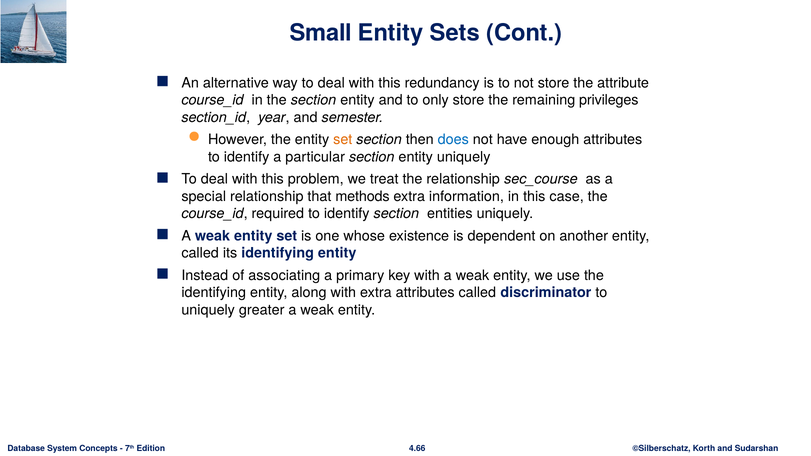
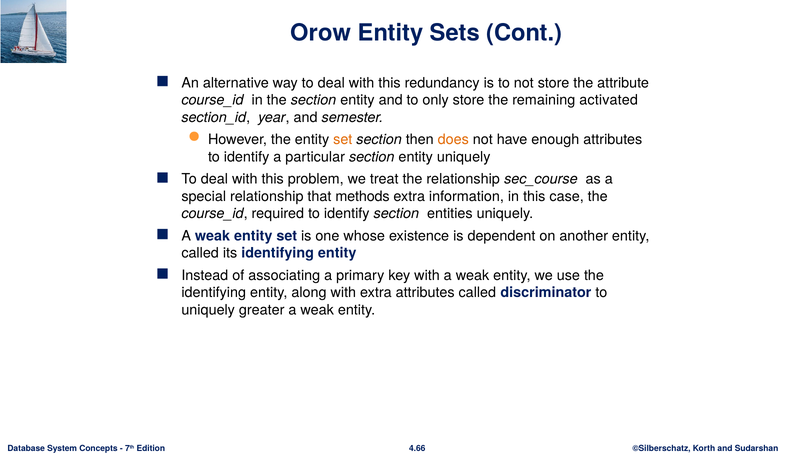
Small: Small -> Orow (321, 33)
privileges: privileges -> activated (609, 100)
does colour: blue -> orange (453, 140)
